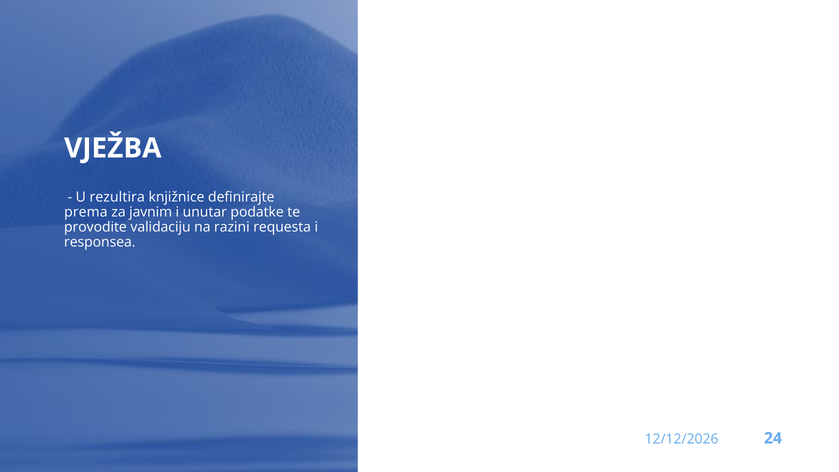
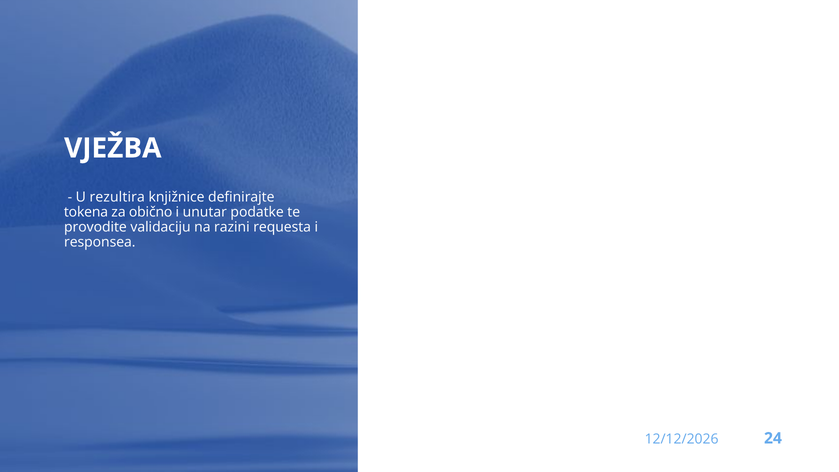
prema: prema -> tokena (86, 212)
javnim: javnim -> obično (151, 212)
